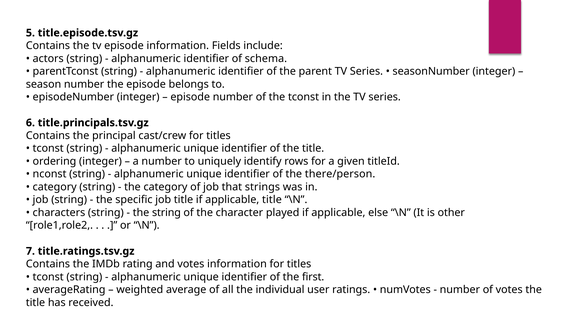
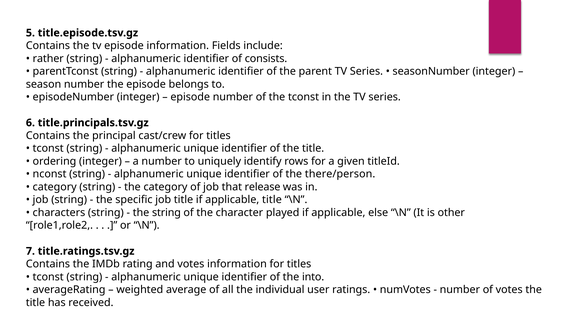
actors: actors -> rather (48, 59)
schema: schema -> consists (266, 59)
strings: strings -> release (263, 187)
first: first -> into (313, 277)
